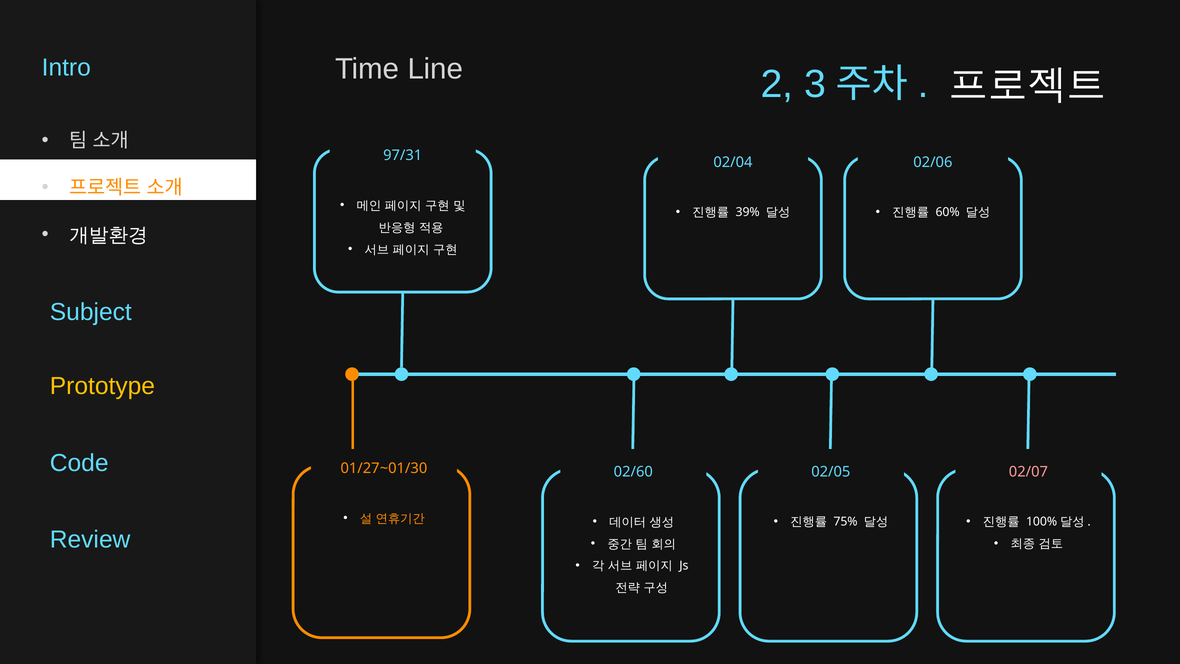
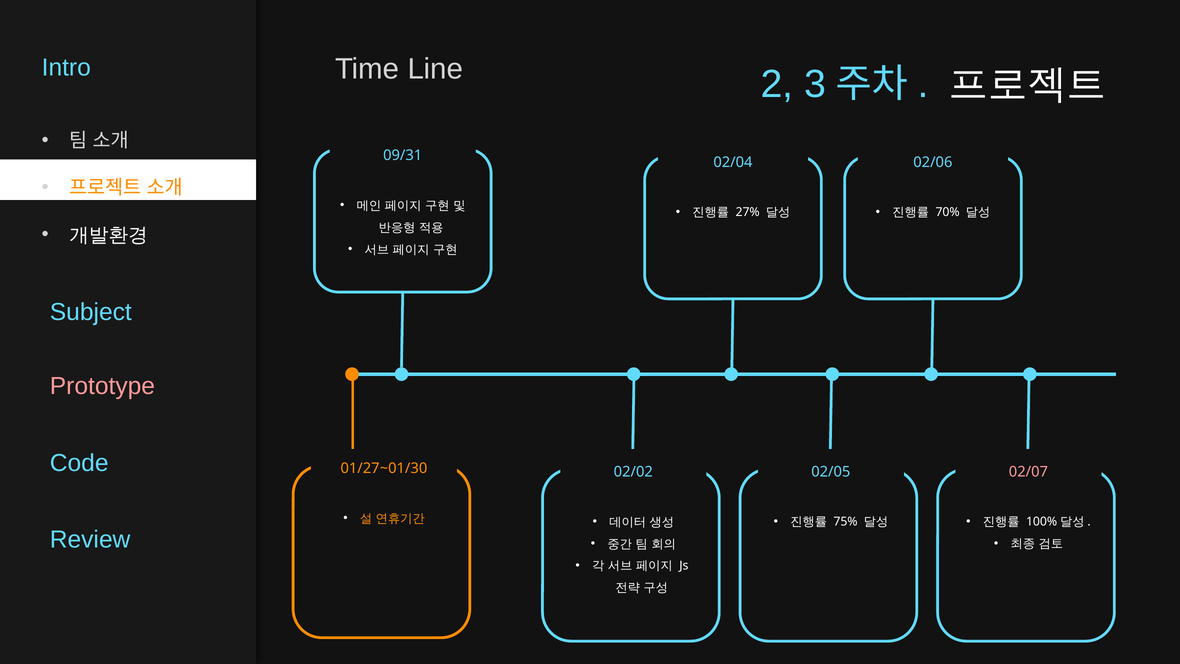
97/31: 97/31 -> 09/31 (403, 156)
39%: 39% -> 27% (748, 212)
60%: 60% -> 70% (948, 212)
Prototype colour: yellow -> pink (102, 386)
02/60: 02/60 -> 02/02 (633, 472)
